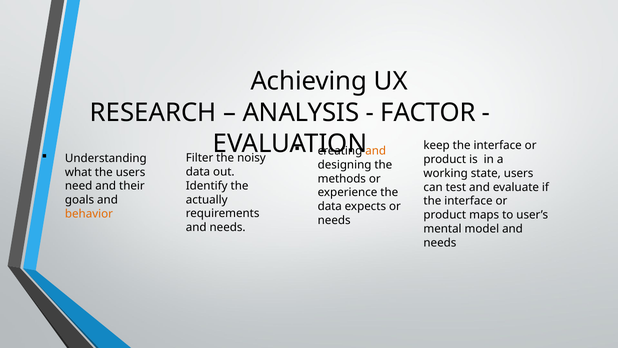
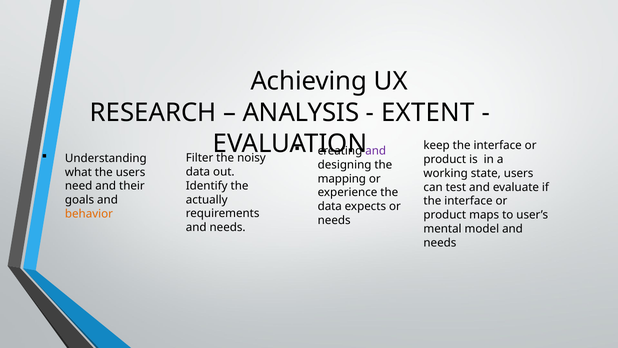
FACTOR: FACTOR -> EXTENT (428, 113)
and colour: orange -> purple (376, 151)
methods: methods -> mapping (342, 179)
